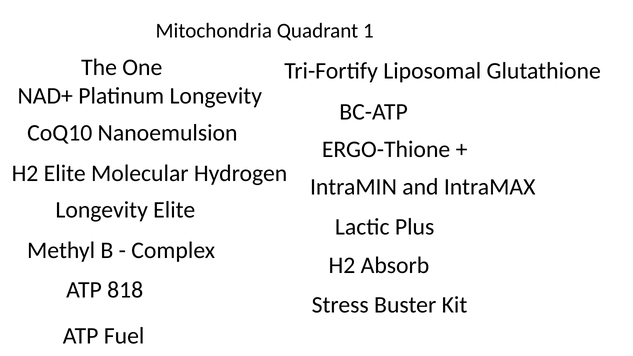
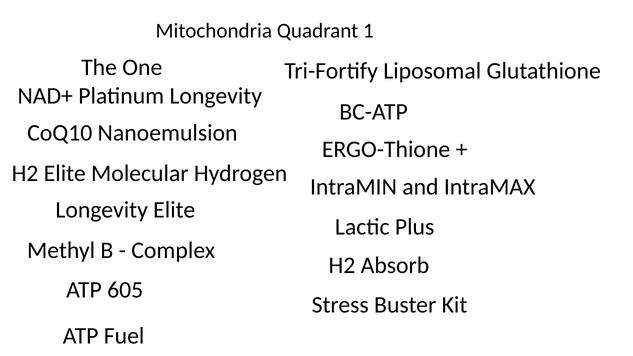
818: 818 -> 605 (125, 290)
